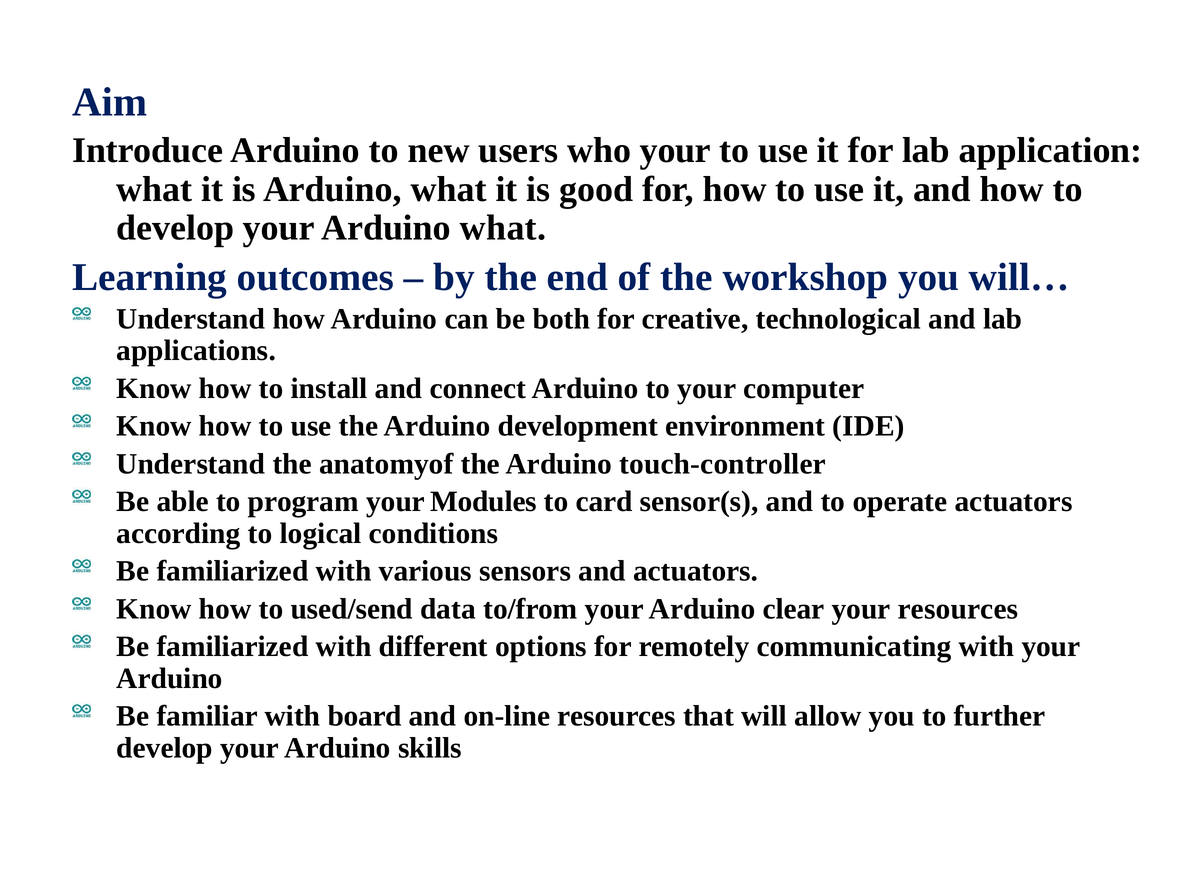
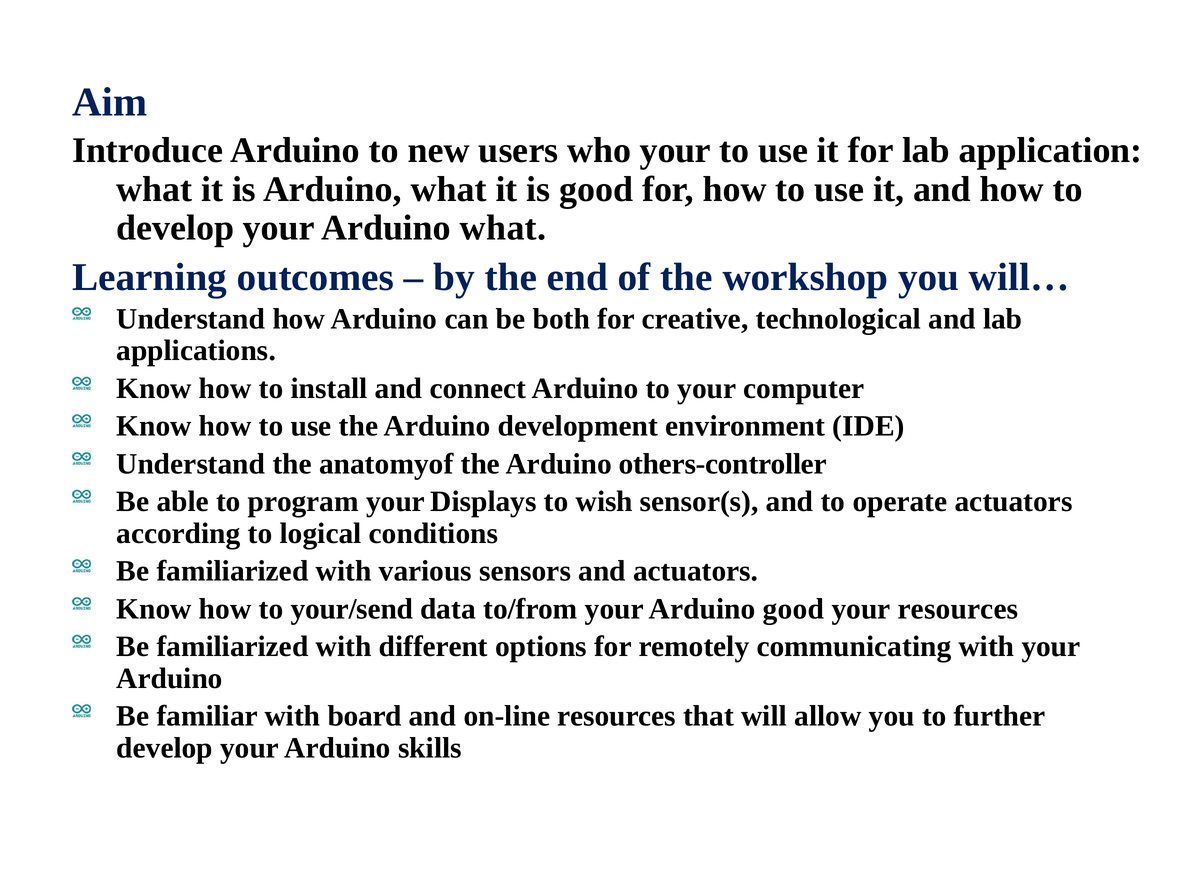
touch-controller: touch-controller -> others-controller (723, 463)
Modules: Modules -> Displays (483, 501)
card: card -> wish (604, 501)
used/send: used/send -> your/send (352, 608)
Arduino clear: clear -> good (793, 608)
